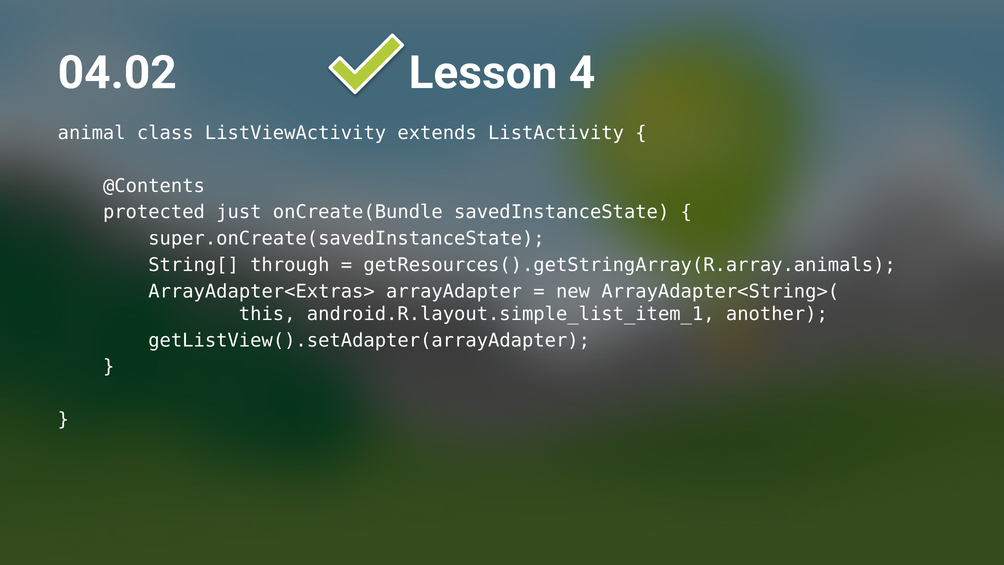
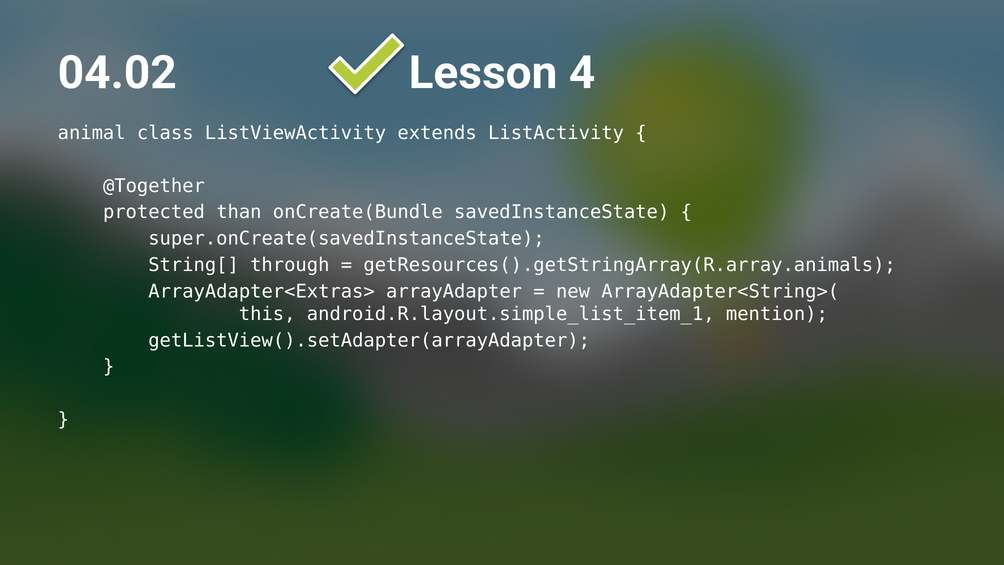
@Contents: @Contents -> @Together (154, 186)
just: just -> than (239, 212)
another: another -> mention (777, 314)
